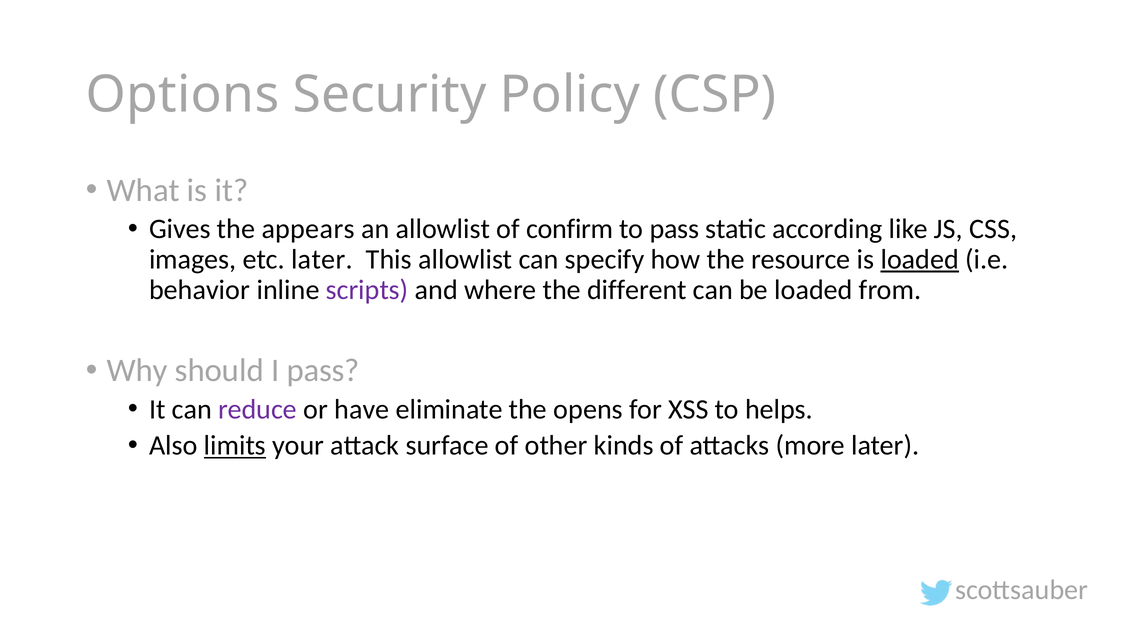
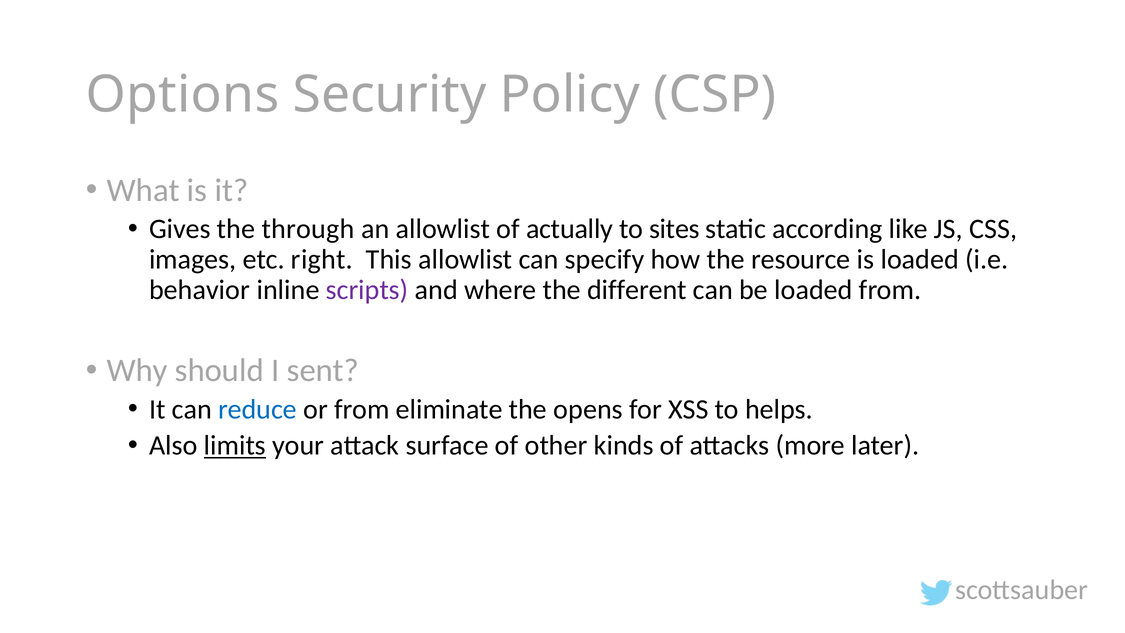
appears: appears -> through (308, 229)
confirm: confirm -> actually (570, 229)
to pass: pass -> sites (674, 229)
etc later: later -> right (322, 259)
loaded underline: present -> none (920, 259)
I pass: pass -> sent (323, 370)
reduce colour: purple -> blue (258, 409)
or have: have -> from (362, 409)
